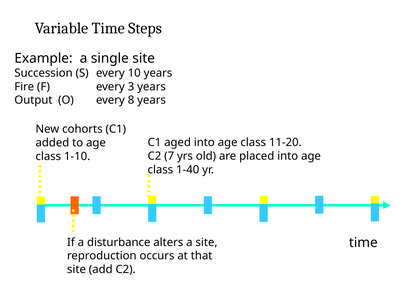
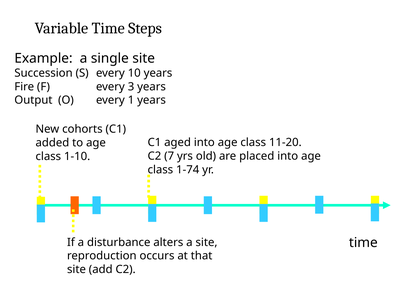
8: 8 -> 1 (131, 100)
1-40: 1-40 -> 1-74 (188, 170)
